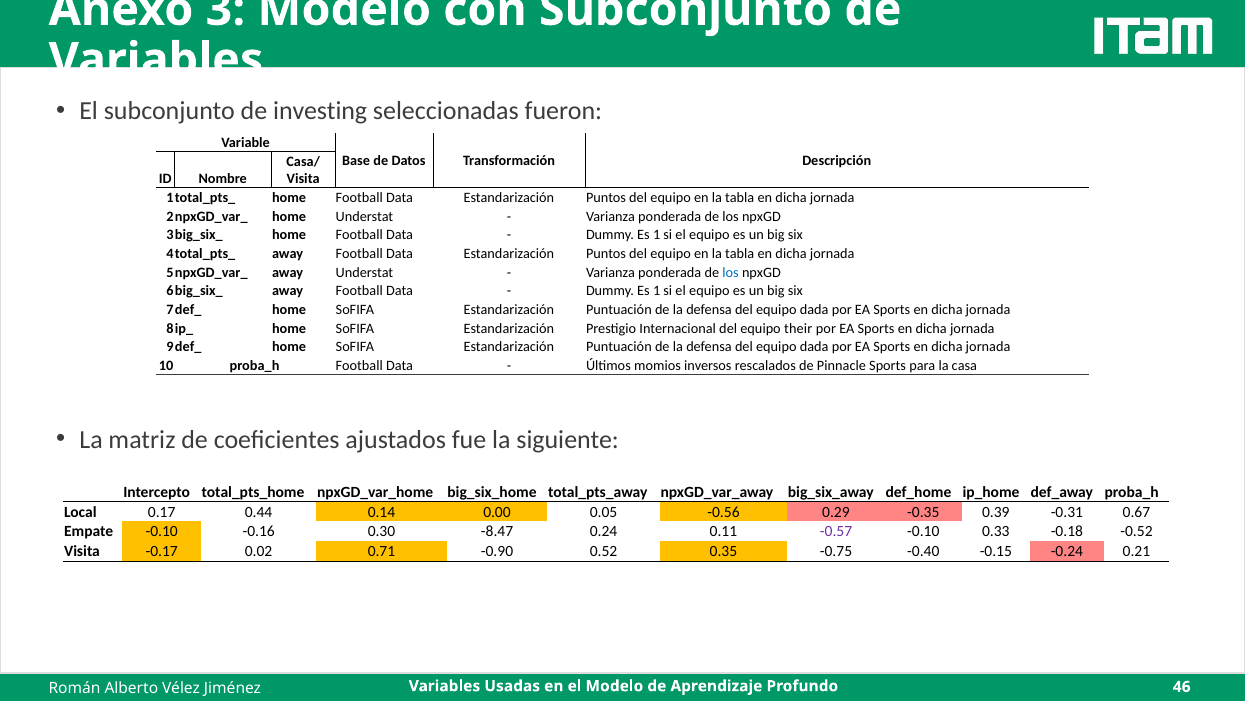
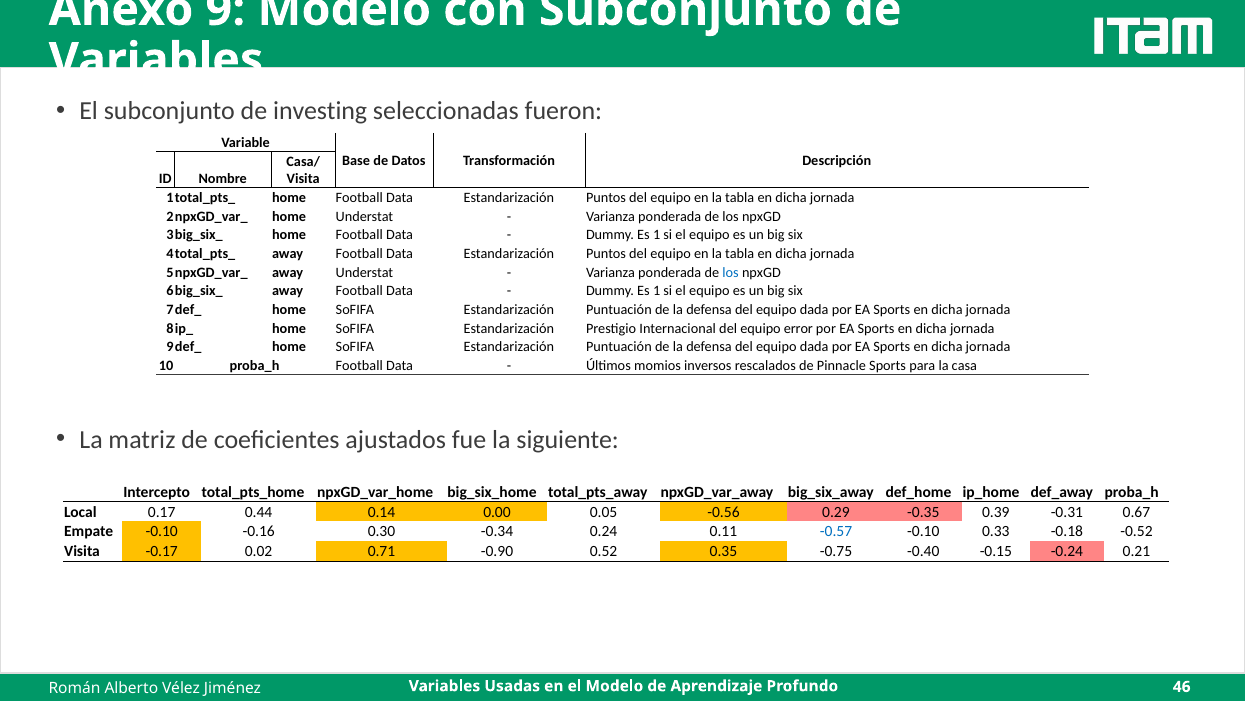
3: 3 -> 9 (225, 9)
their: their -> error (798, 328)
-8.47: -8.47 -> -0.34 (497, 531)
-0.57 colour: purple -> blue (836, 531)
